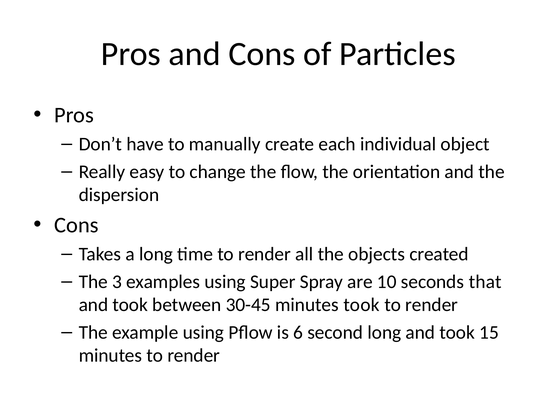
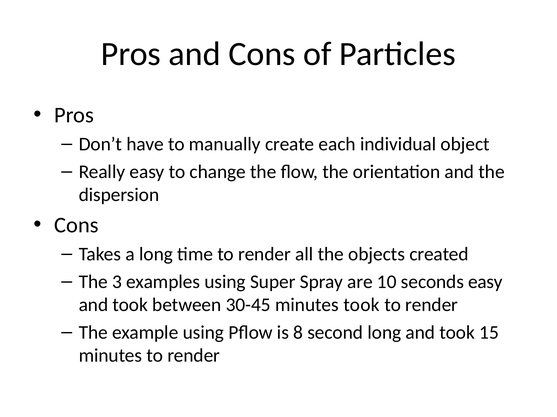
seconds that: that -> easy (485, 282)
6: 6 -> 8 (298, 333)
